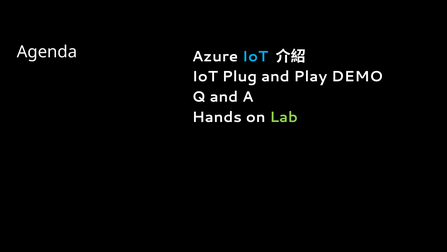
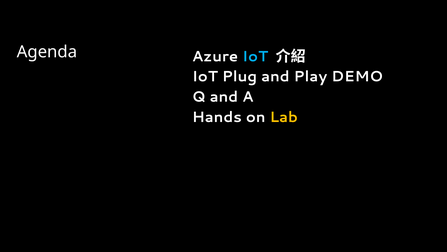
Lab colour: light green -> yellow (284, 117)
